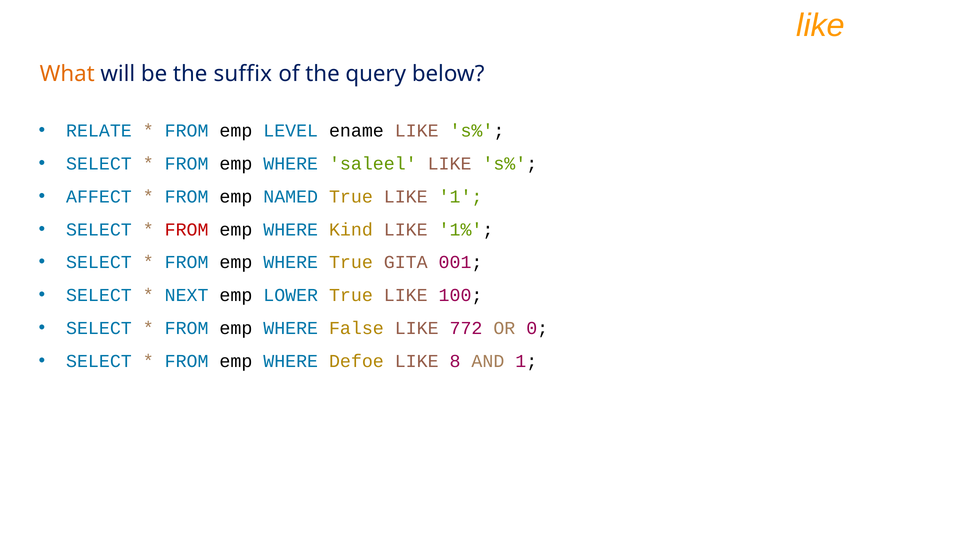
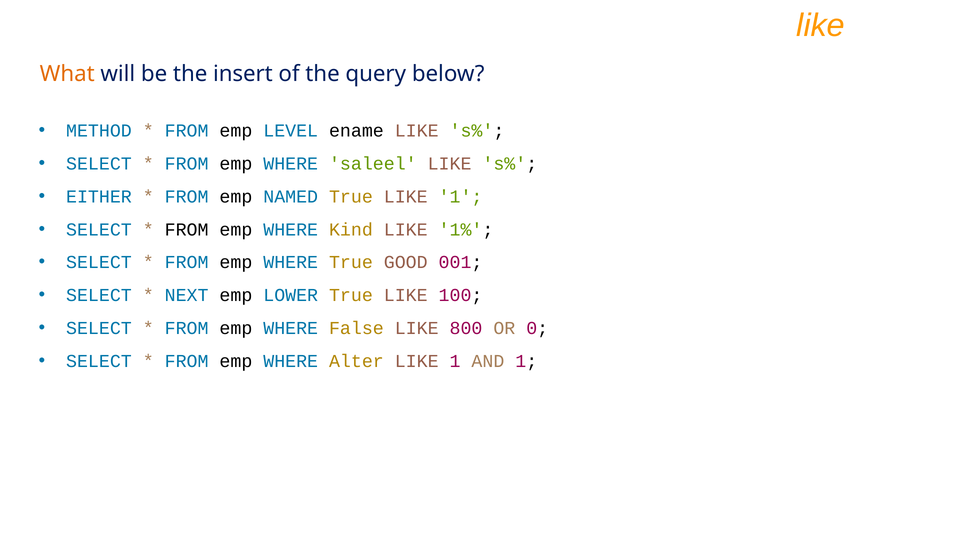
suffix: suffix -> insert (243, 74)
RELATE: RELATE -> METHOD (99, 131)
AFFECT: AFFECT -> EITHER (99, 197)
FROM colour: red -> black (187, 229)
GITA: GITA -> GOOD (406, 262)
772: 772 -> 800 (466, 328)
Defoe: Defoe -> Alter (356, 361)
8: 8 -> 1 (455, 361)
